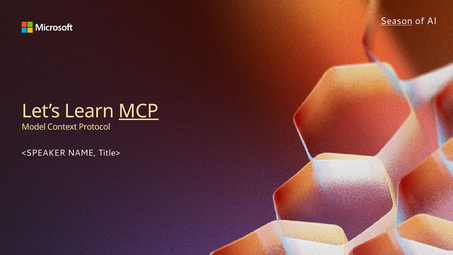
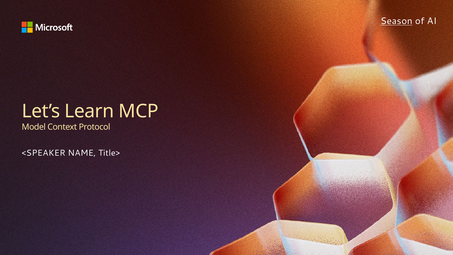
MCP underline: present -> none (139, 111)
